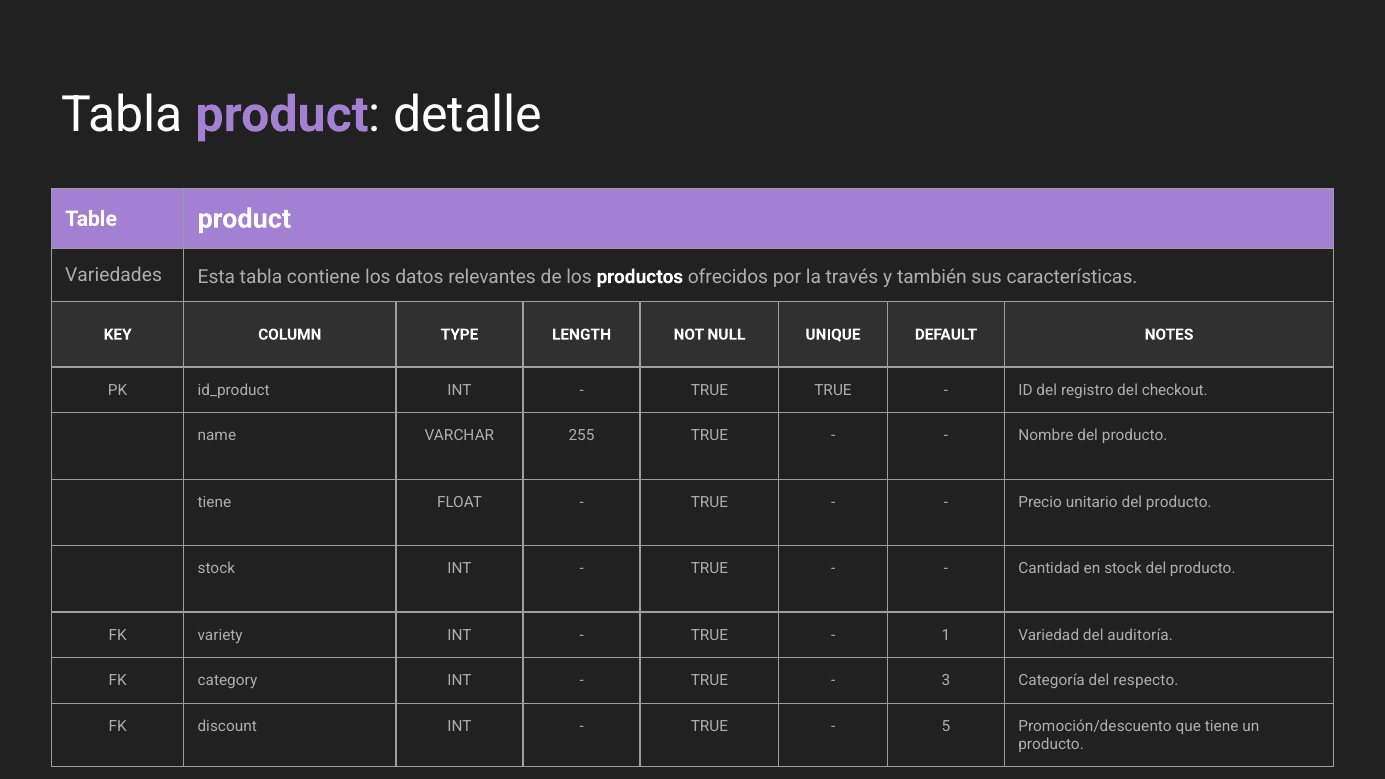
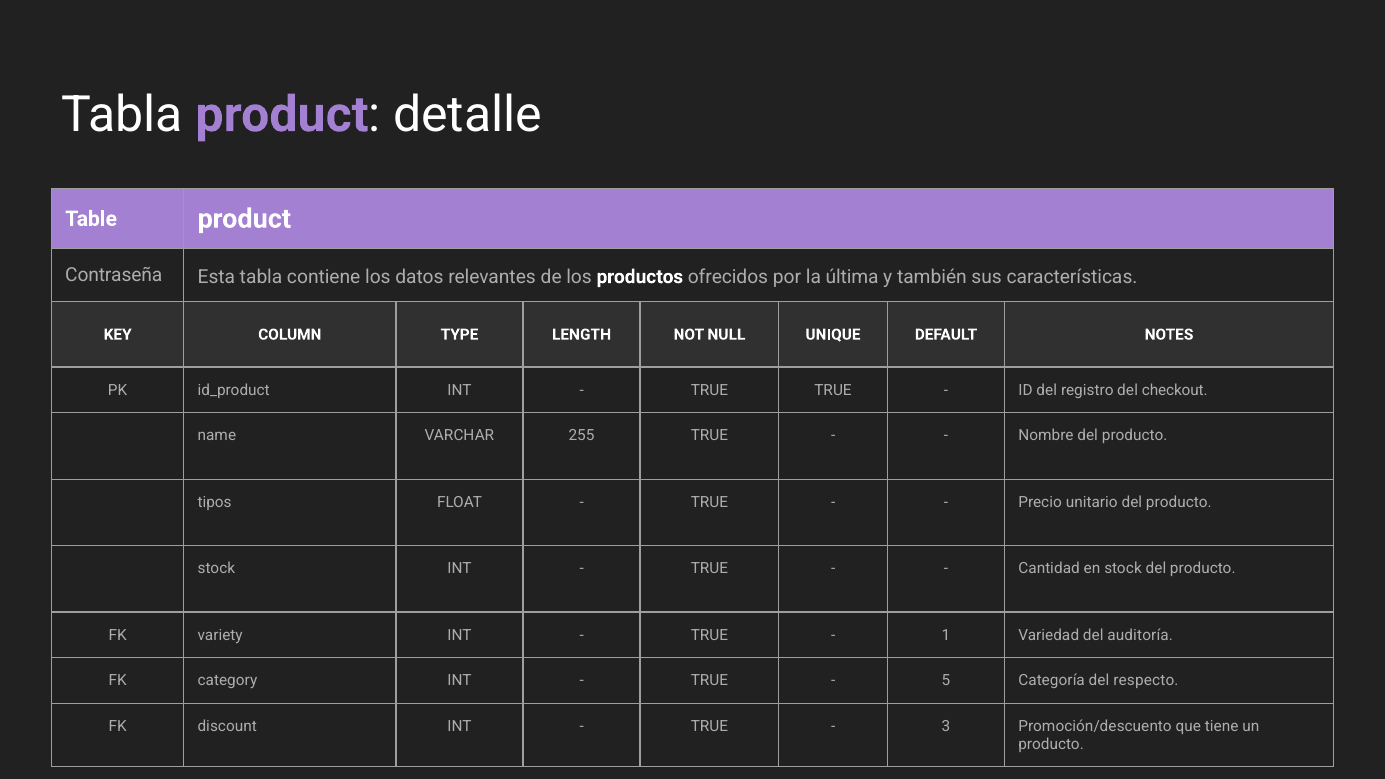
Variedades: Variedades -> Contraseña (114, 275)
través: través -> última (852, 277)
tiene: tiene -> tipos (215, 502)
3: 3 -> 5 (946, 681)
5: 5 -> 3 (946, 726)
